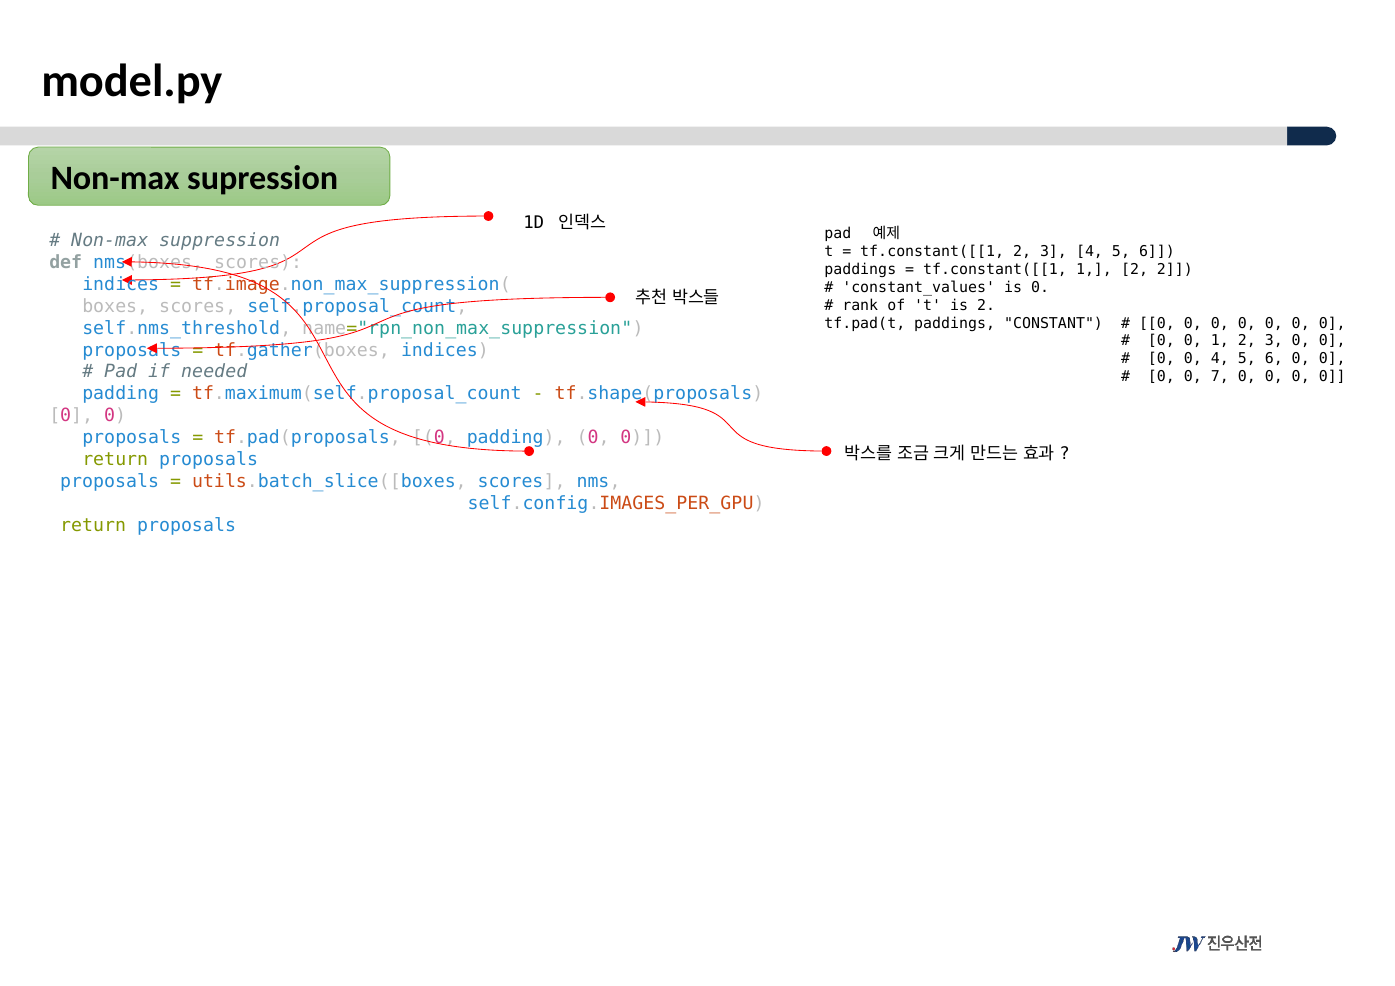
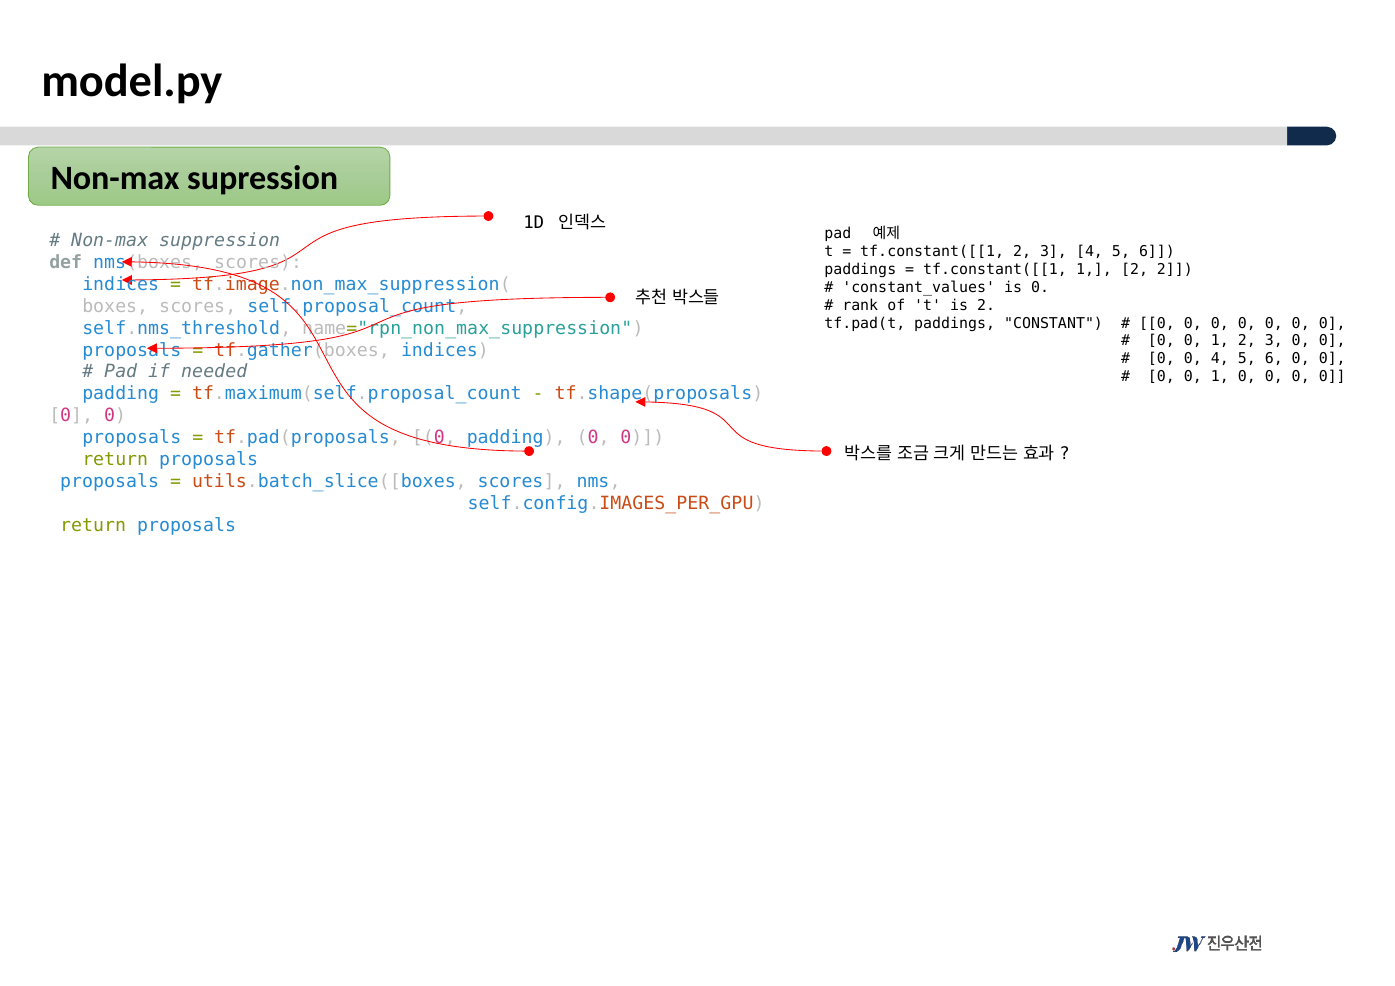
7: 7 -> 1 (1220, 377)
